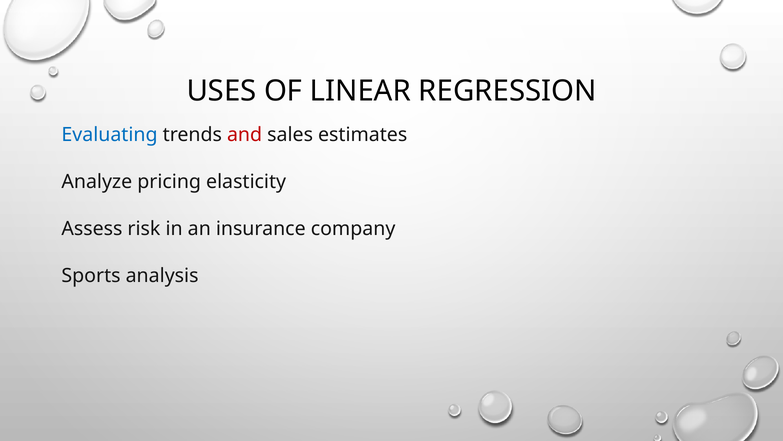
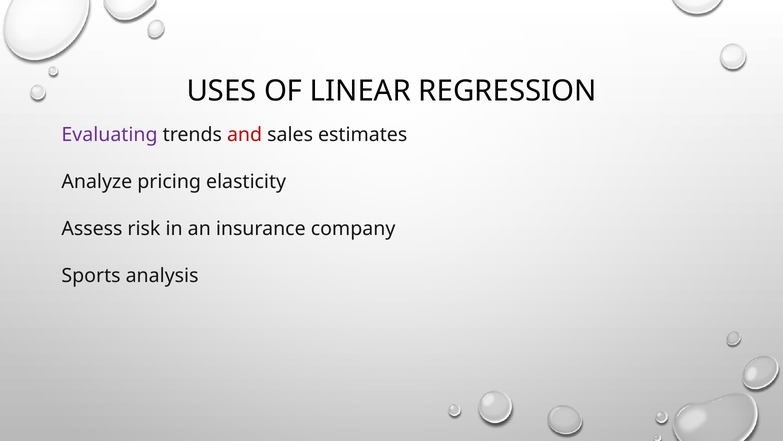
Evaluating colour: blue -> purple (110, 135)
